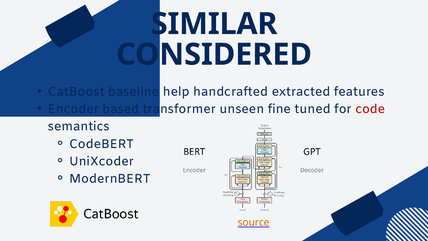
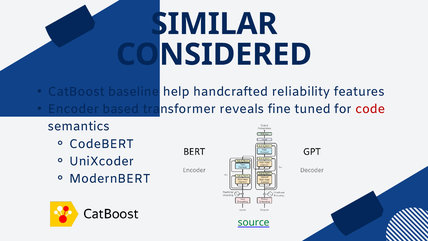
extracted: extracted -> reliability (301, 92)
unseen: unseen -> reveals (242, 109)
source colour: orange -> green (254, 222)
